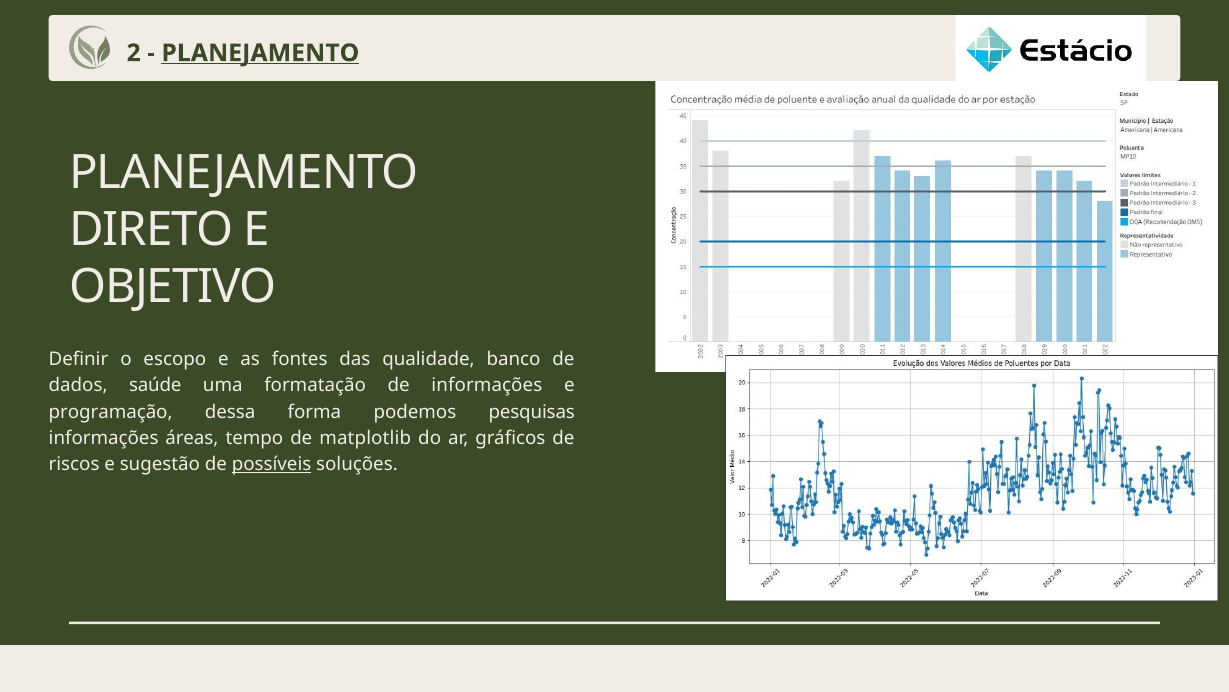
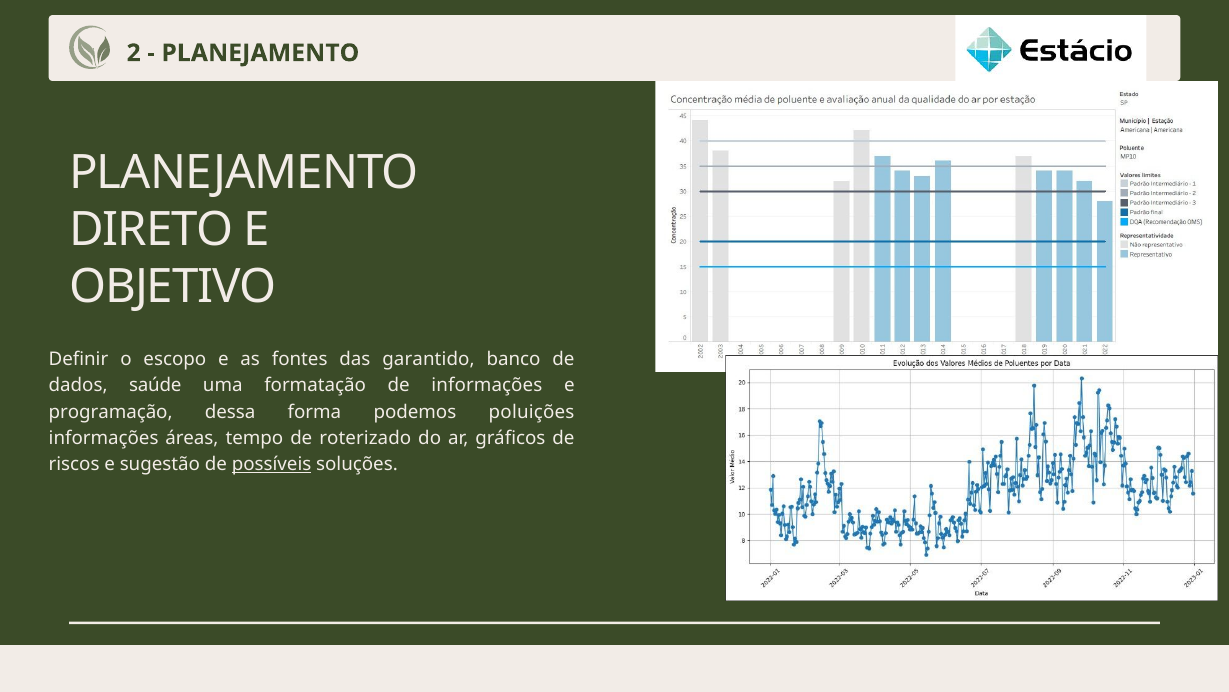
PLANEJAMENTO underline: present -> none (260, 53)
qualidade: qualidade -> garantido (428, 359)
pesquisas: pesquisas -> poluições (532, 411)
matplotlib: matplotlib -> roterizado (365, 438)
